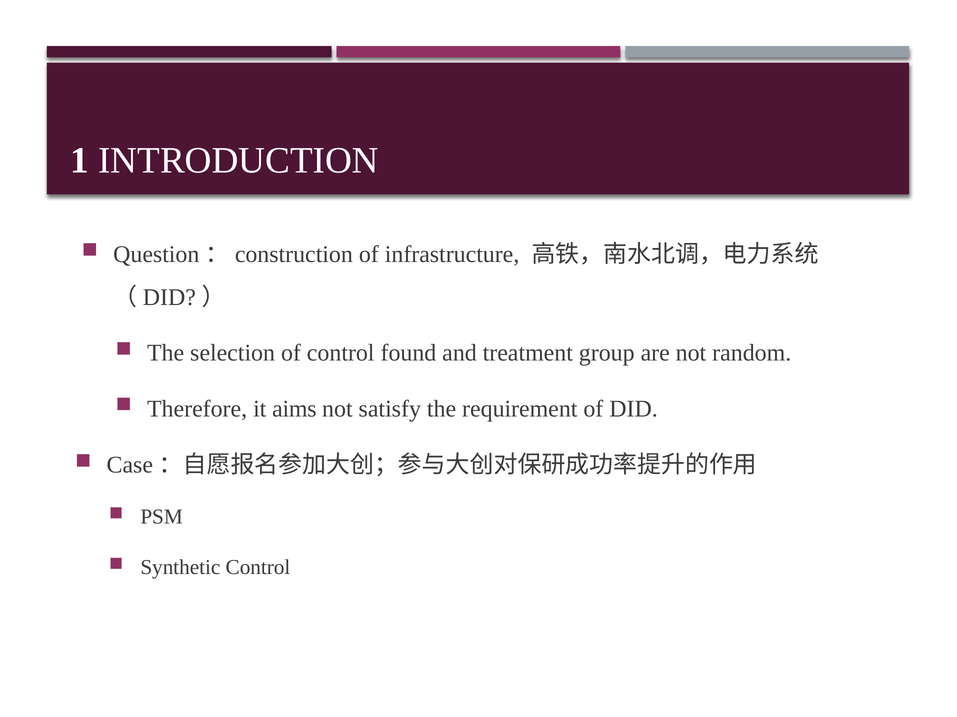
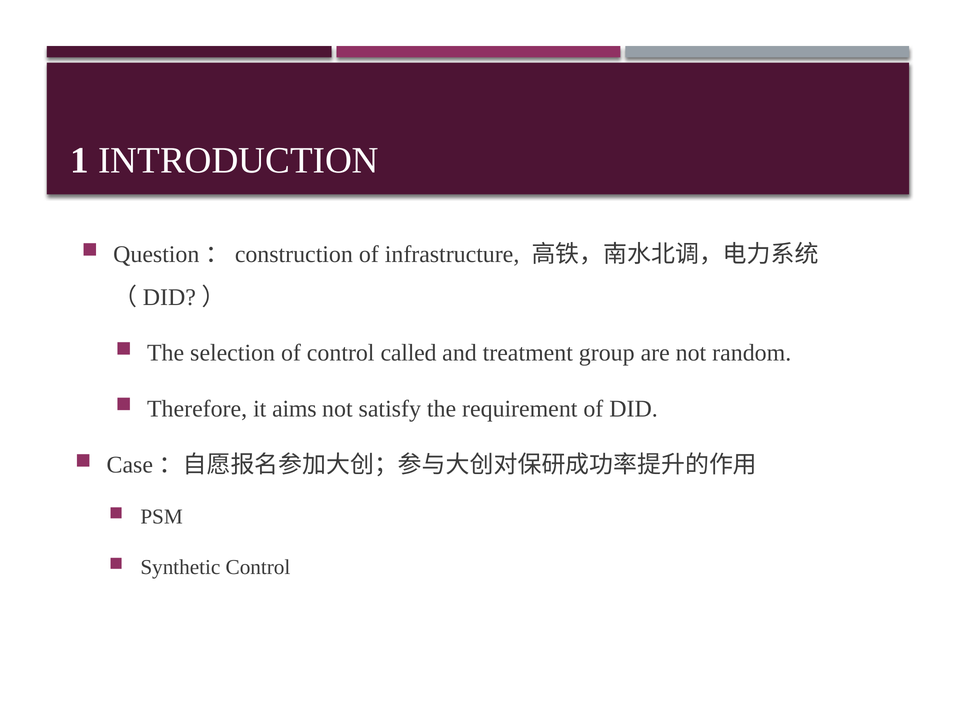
found: found -> called (409, 353)
